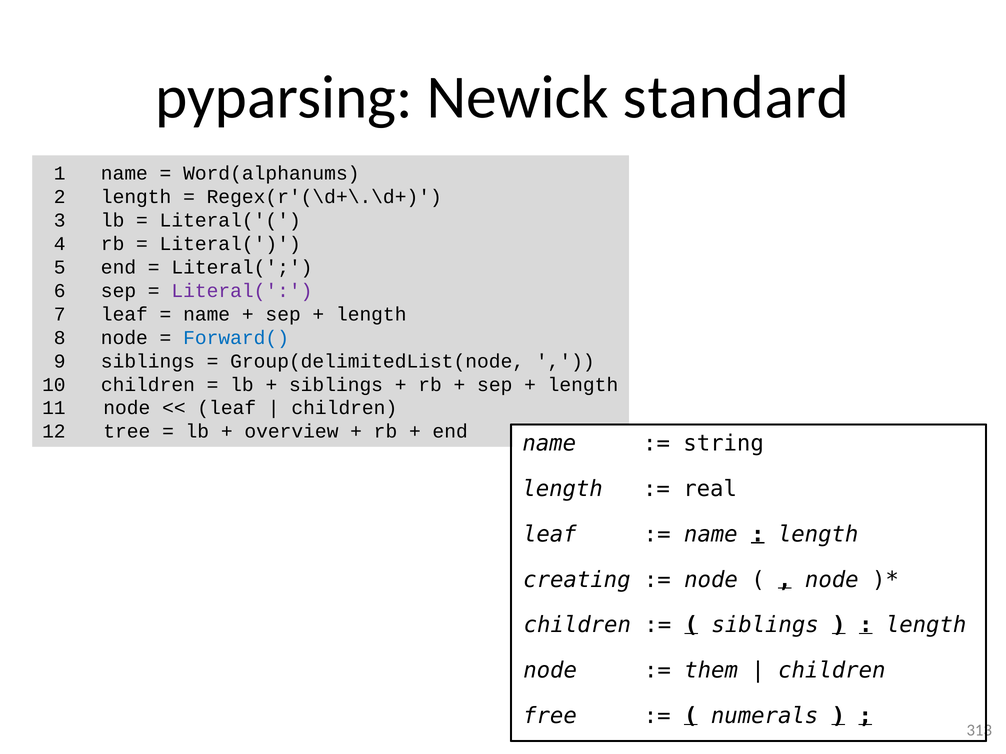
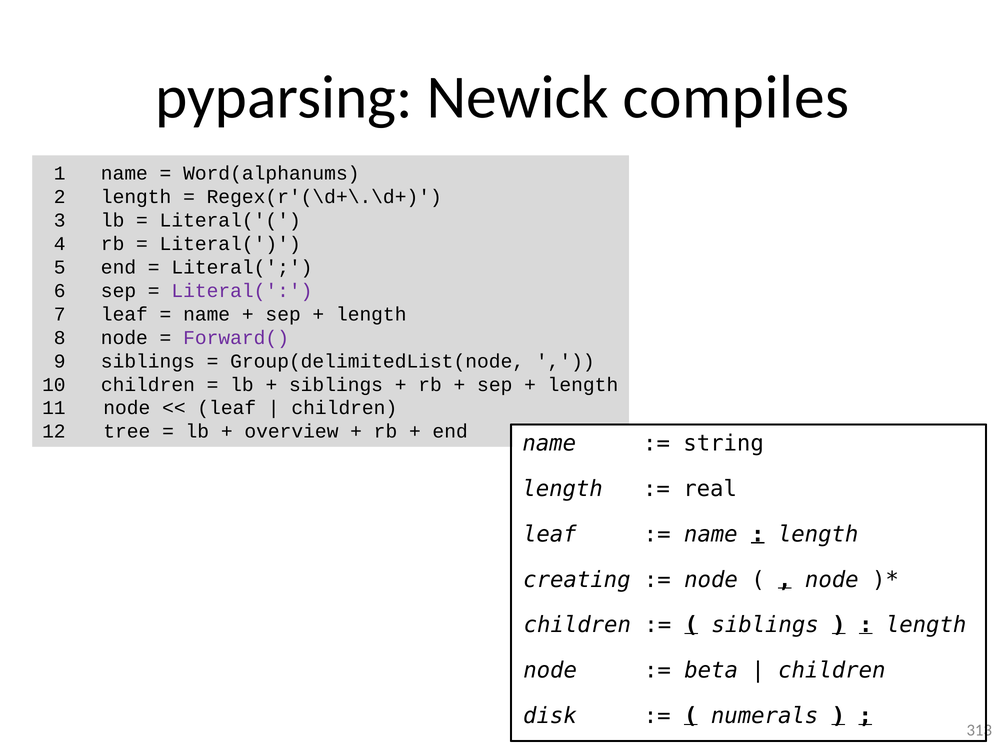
standard: standard -> compiles (736, 97)
Forward( colour: blue -> purple (236, 338)
them: them -> beta (711, 671)
free: free -> disk (550, 716)
